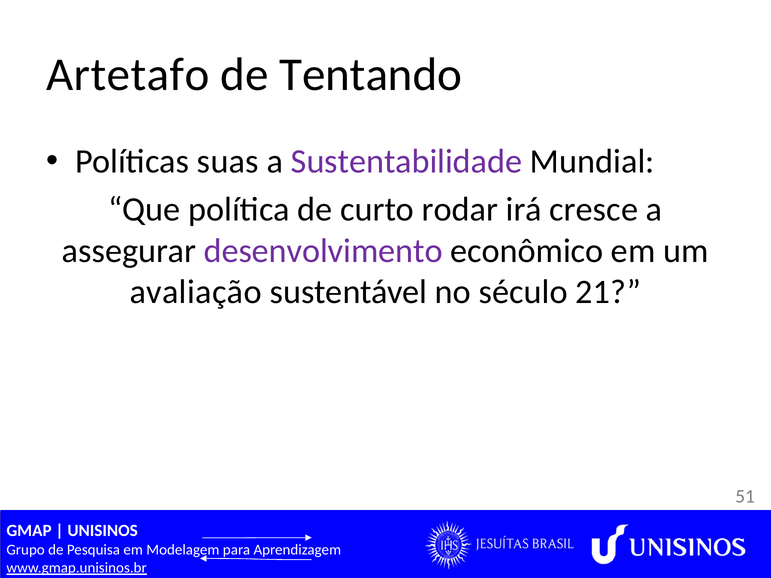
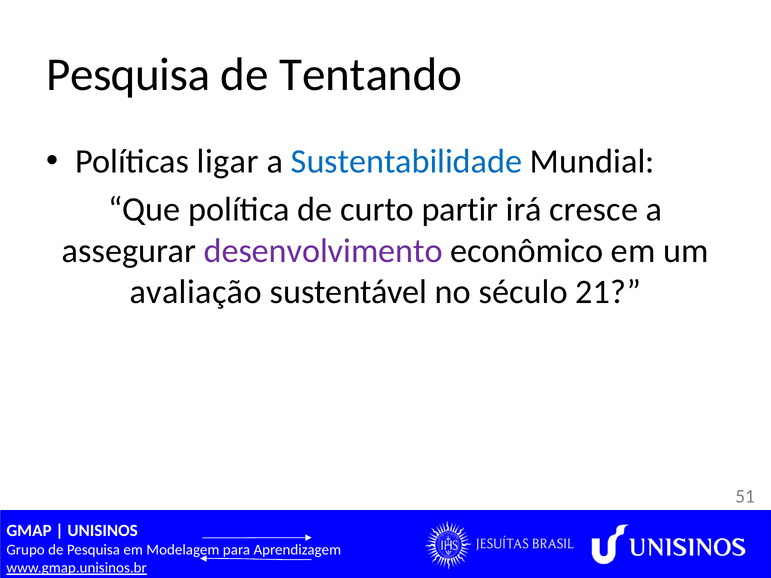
Artetafo: Artetafo -> Pesquisa (128, 75)
suas: suas -> ligar (228, 162)
Sustentabilidade colour: purple -> blue (407, 162)
rodar: rodar -> partir (460, 210)
